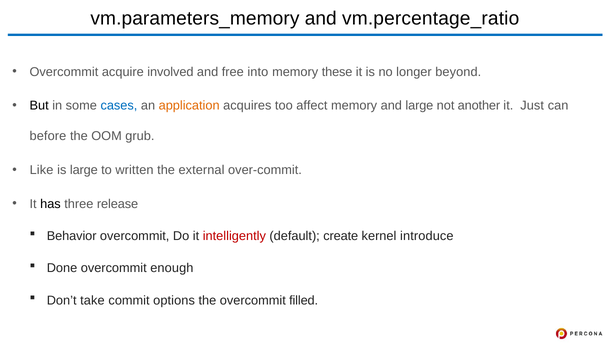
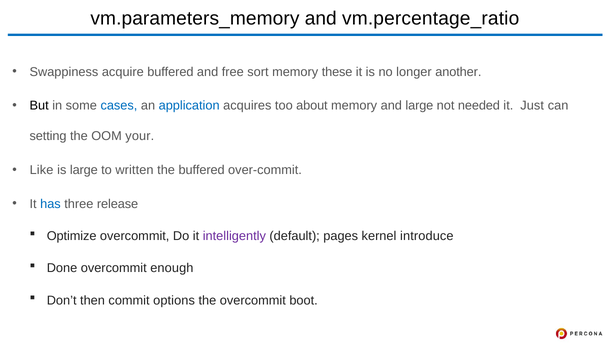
Overcommit: Overcommit -> Swappiness (64, 72)
acquire involved: involved -> buffered (170, 72)
into: into -> sort (258, 72)
beyond: beyond -> another (458, 72)
application colour: orange -> blue (189, 106)
affect: affect -> about (312, 106)
another: another -> needed (479, 106)
before: before -> setting (48, 136)
grub: grub -> your (140, 136)
the external: external -> buffered (202, 170)
has colour: black -> blue (50, 204)
Behavior: Behavior -> Optimize (72, 236)
intelligently colour: red -> purple (234, 236)
create: create -> pages (341, 236)
take: take -> then (93, 301)
filled: filled -> boot (304, 301)
